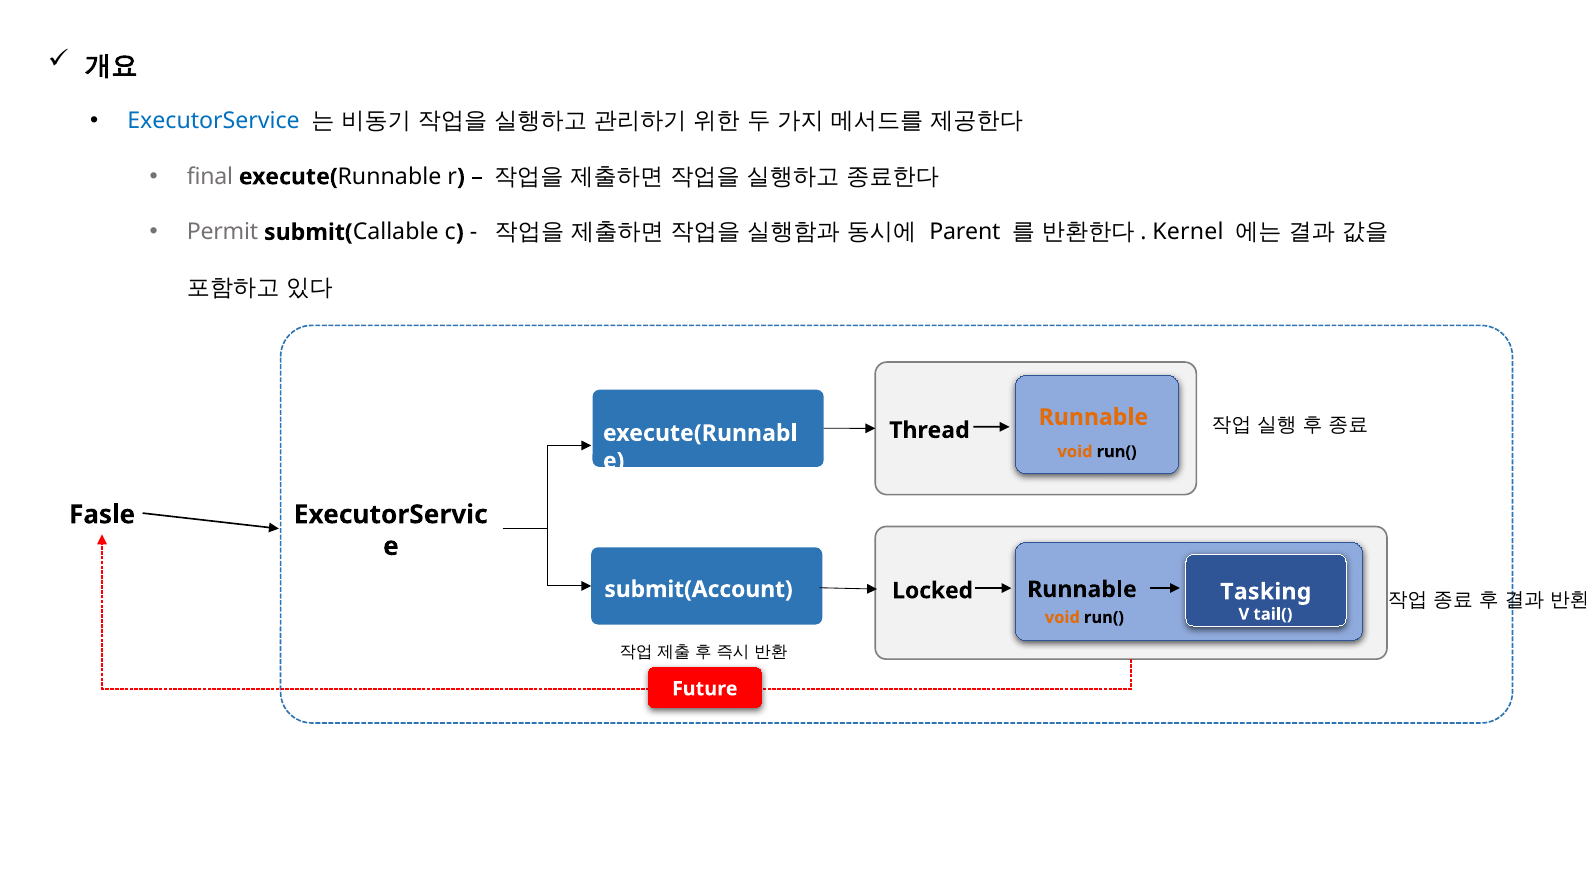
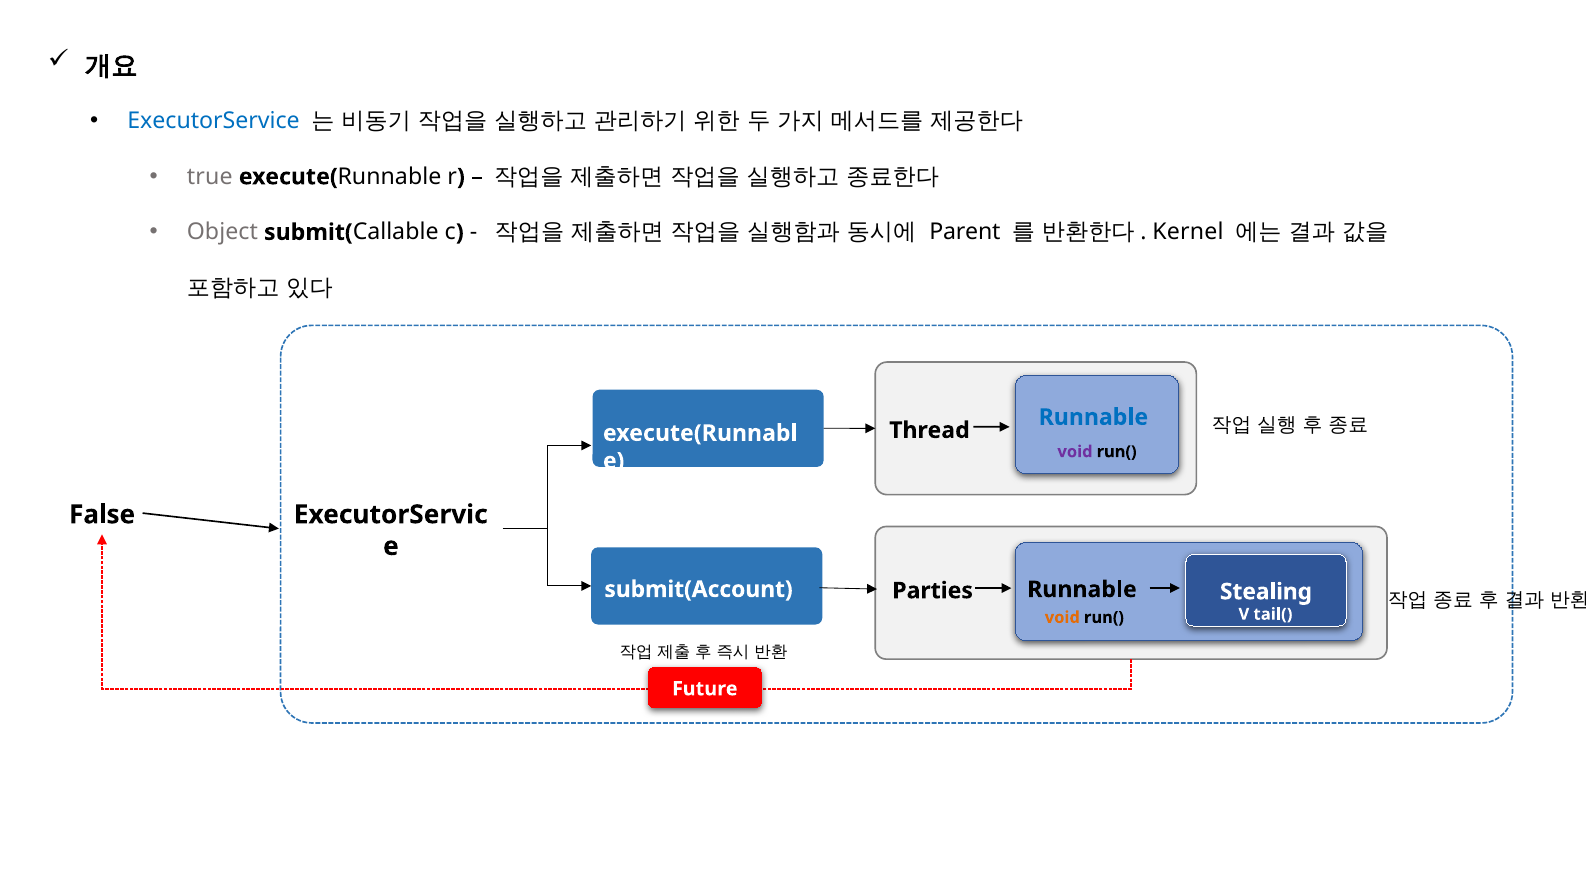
final: final -> true (210, 177)
Permit: Permit -> Object (222, 232)
Runnable colour: orange -> blue (1093, 417)
void colour: orange -> purple (1075, 452)
Fasle: Fasle -> False (102, 515)
Locked: Locked -> Parties (933, 591)
Tasking: Tasking -> Stealing (1266, 592)
